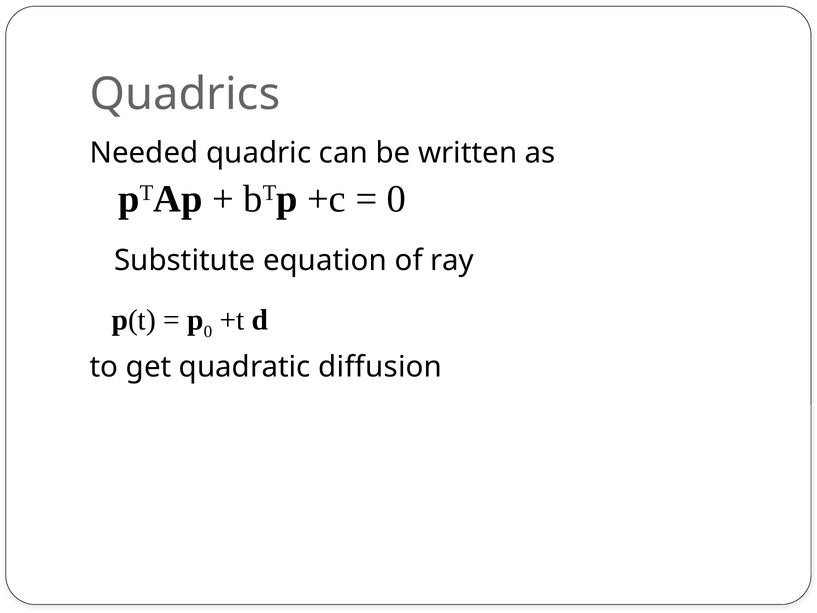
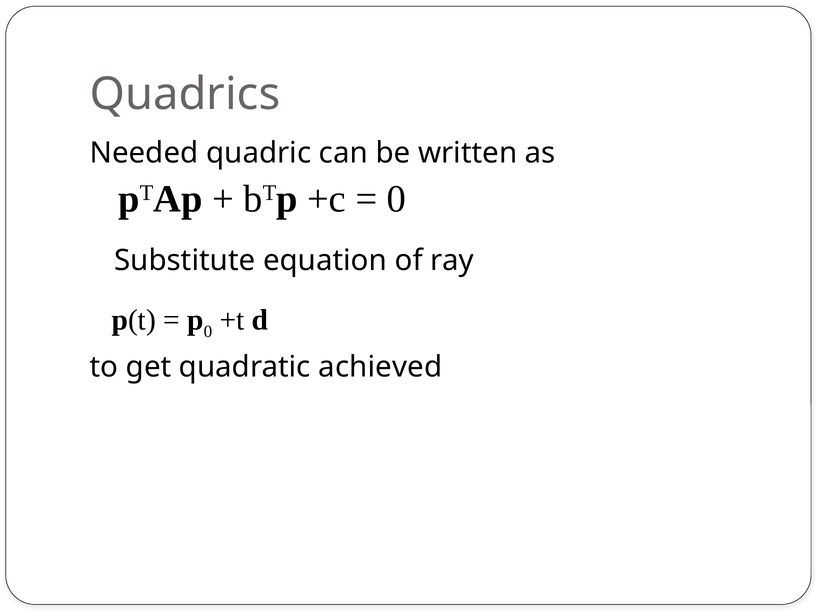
diffusion: diffusion -> achieved (380, 367)
